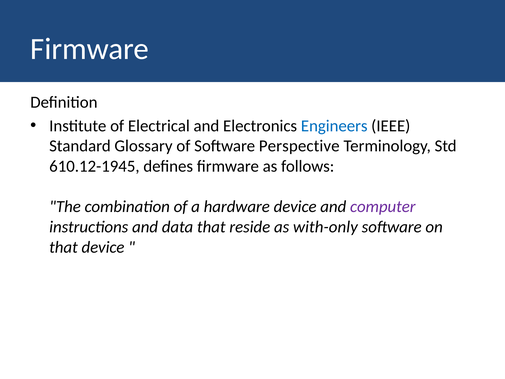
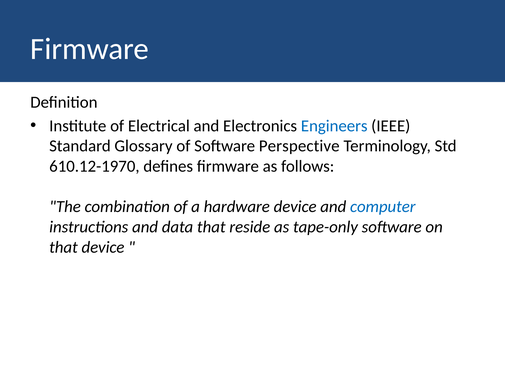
610.12-1945: 610.12-1945 -> 610.12-1970 (94, 166)
computer colour: purple -> blue (383, 207)
with-only: with-only -> tape-only (325, 227)
